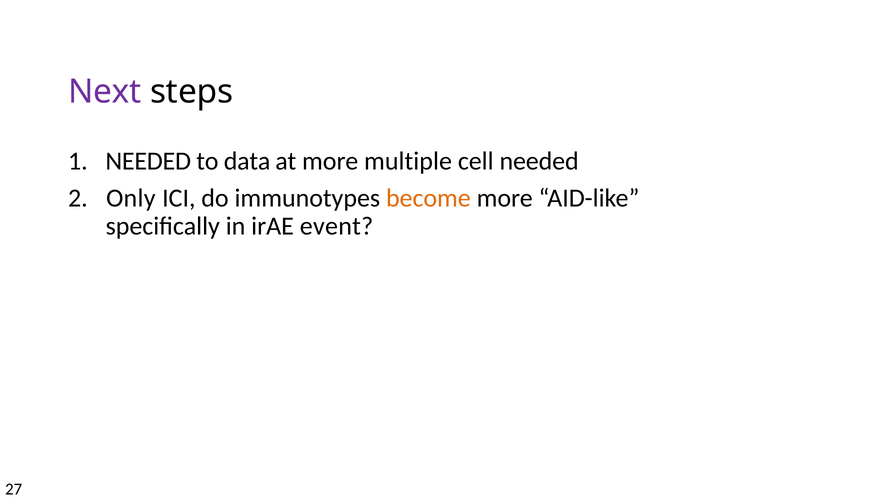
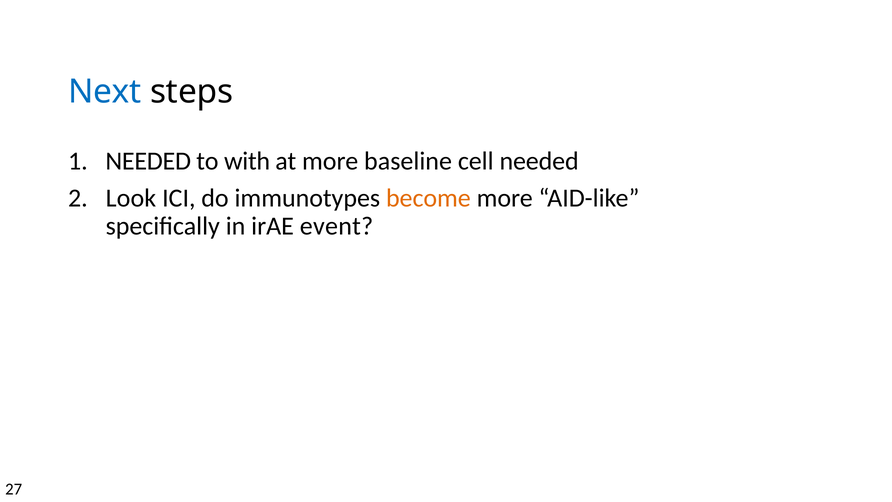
Next colour: purple -> blue (105, 92)
data: data -> with (247, 161)
multiple: multiple -> baseline (408, 161)
Only: Only -> Look (131, 198)
